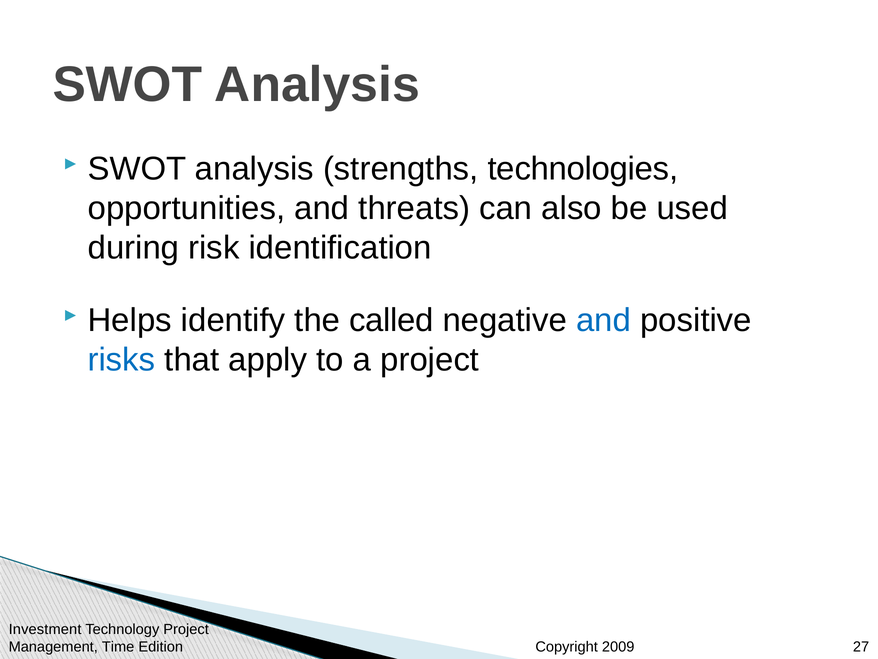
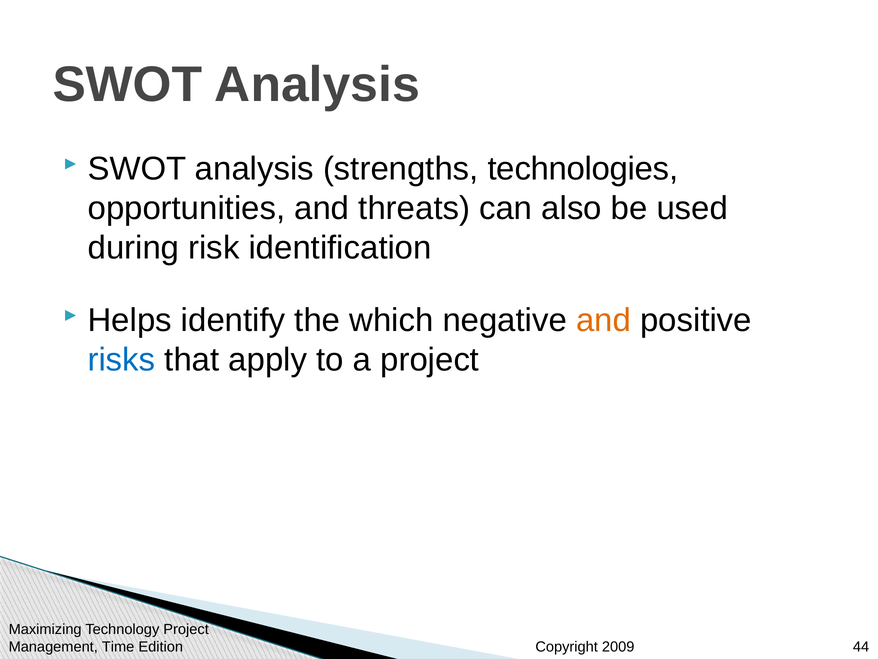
called: called -> which (391, 320)
and colour: blue -> orange (604, 320)
Investment: Investment -> Maximizing (45, 629)
27: 27 -> 44 (861, 646)
